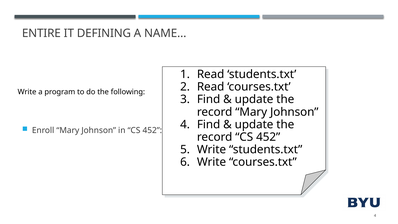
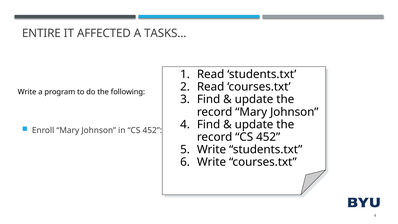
DEFINING: DEFINING -> AFFECTED (104, 33)
NAME: NAME -> TASKS (165, 33)
